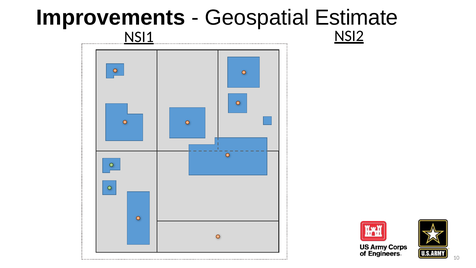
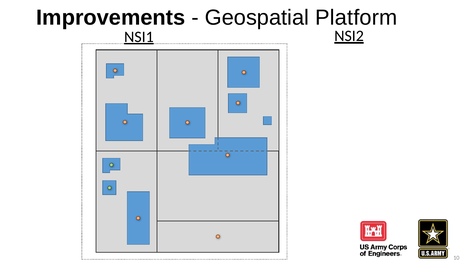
Estimate: Estimate -> Platform (356, 18)
